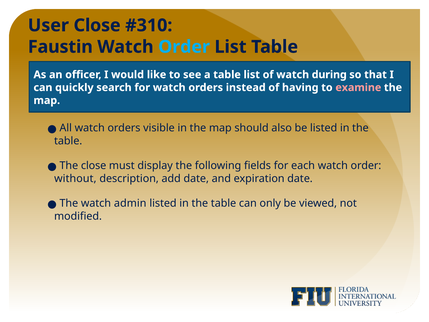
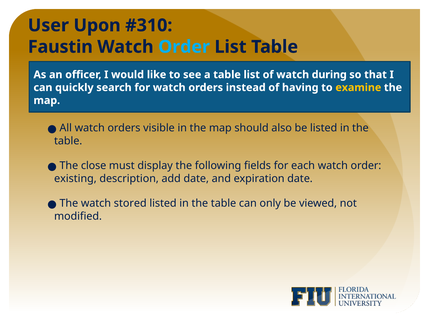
User Close: Close -> Upon (97, 25)
examine colour: pink -> yellow (358, 87)
without: without -> existing (75, 178)
admin: admin -> stored (130, 203)
